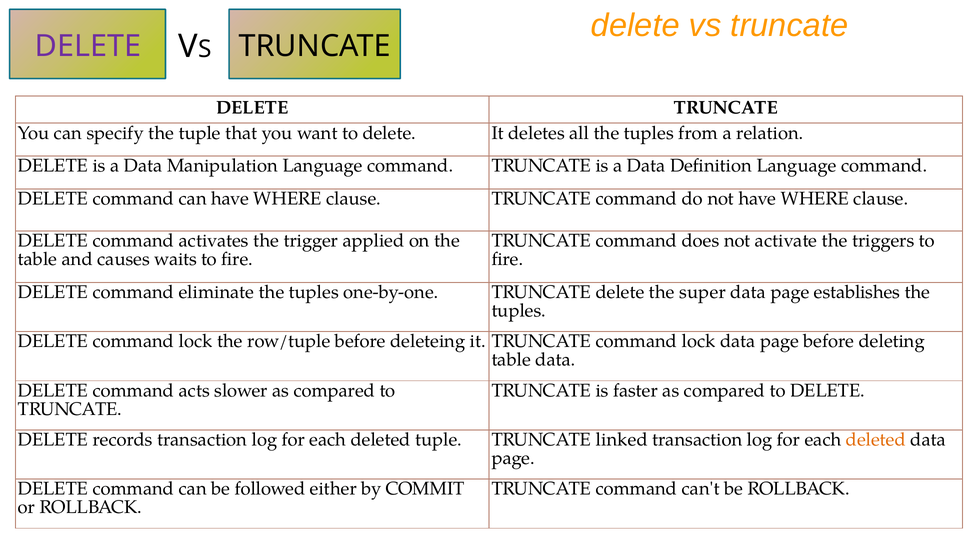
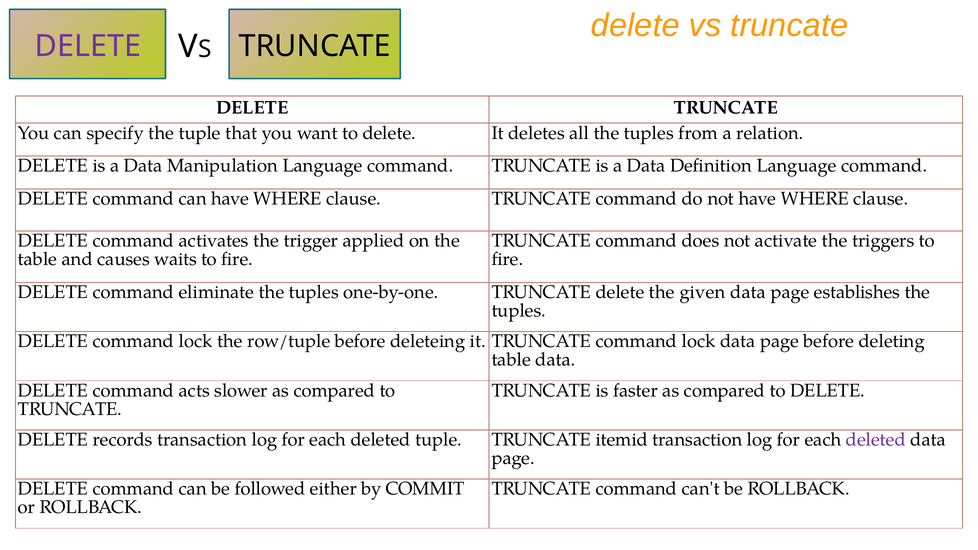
super: super -> given (703, 292)
linked: linked -> itemid (622, 440)
deleted colour: orange -> purple (876, 440)
